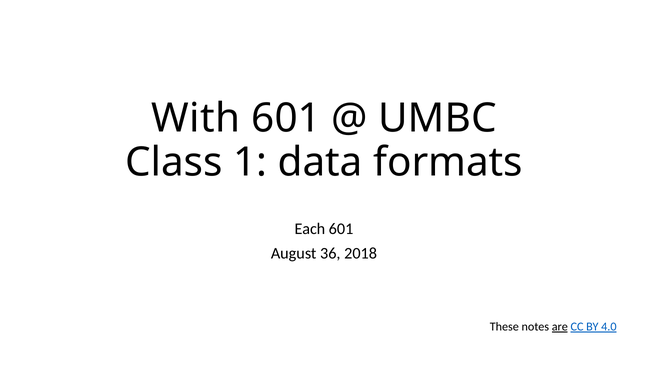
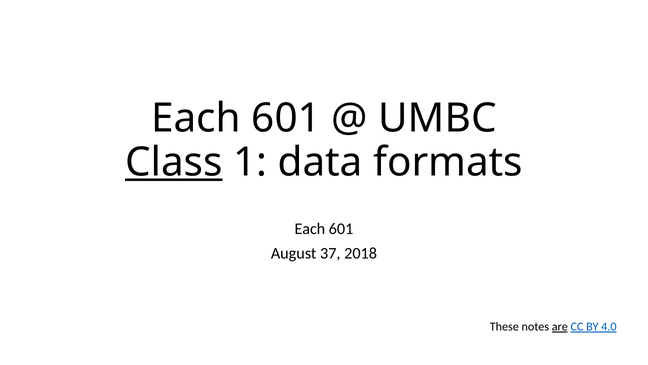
With: With -> Each (196, 118)
Class underline: none -> present (174, 162)
36: 36 -> 37 (330, 253)
